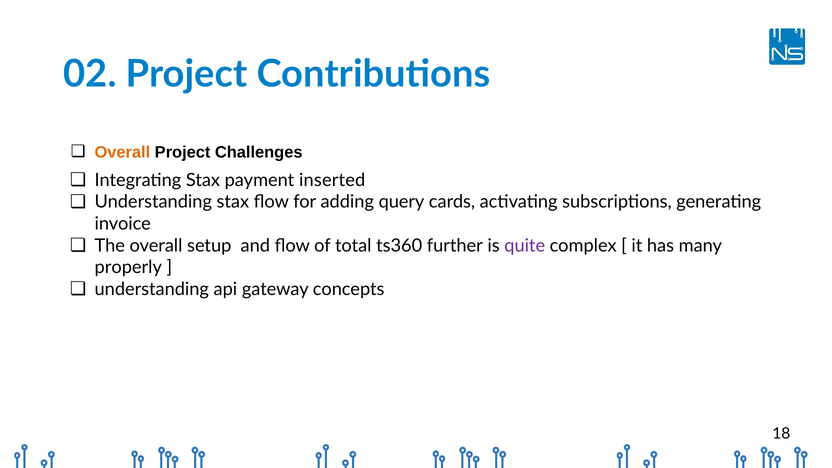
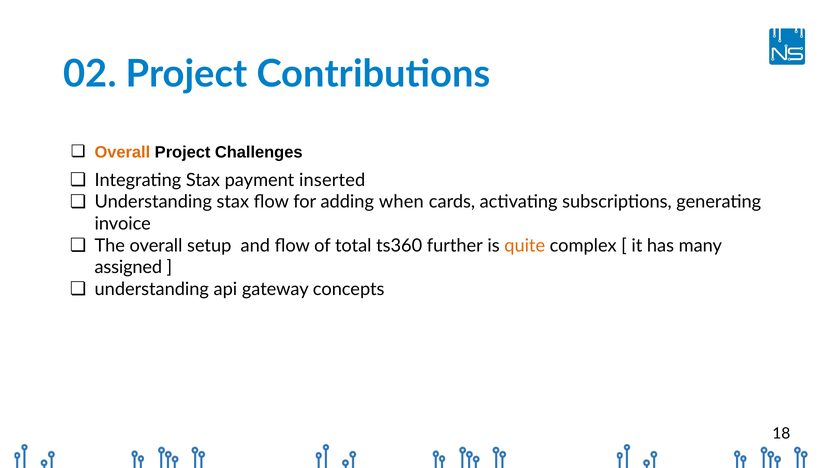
query: query -> when (401, 202)
quite colour: purple -> orange (525, 246)
properly: properly -> assigned (128, 267)
